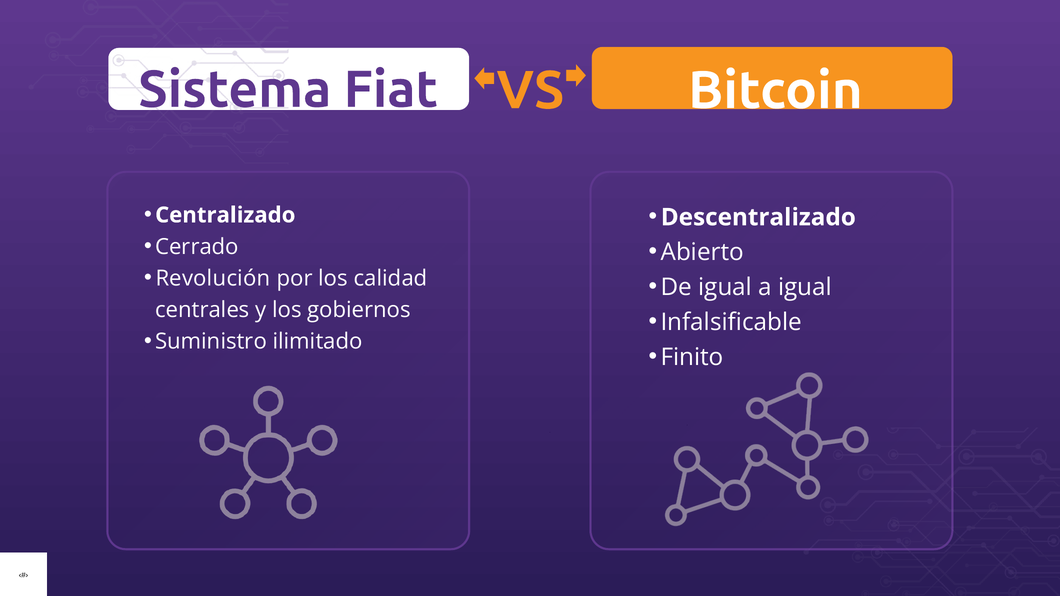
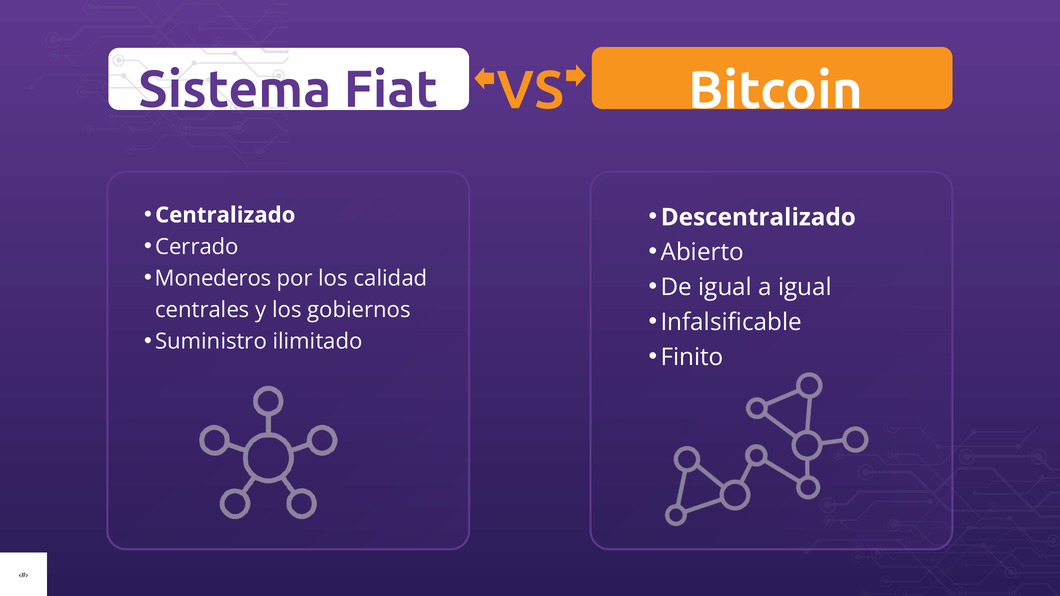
Revolución: Revolución -> Monederos (213, 278)
